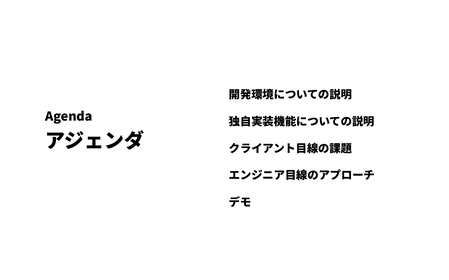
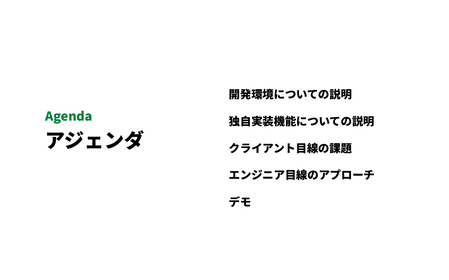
Agenda colour: black -> green (69, 117)
